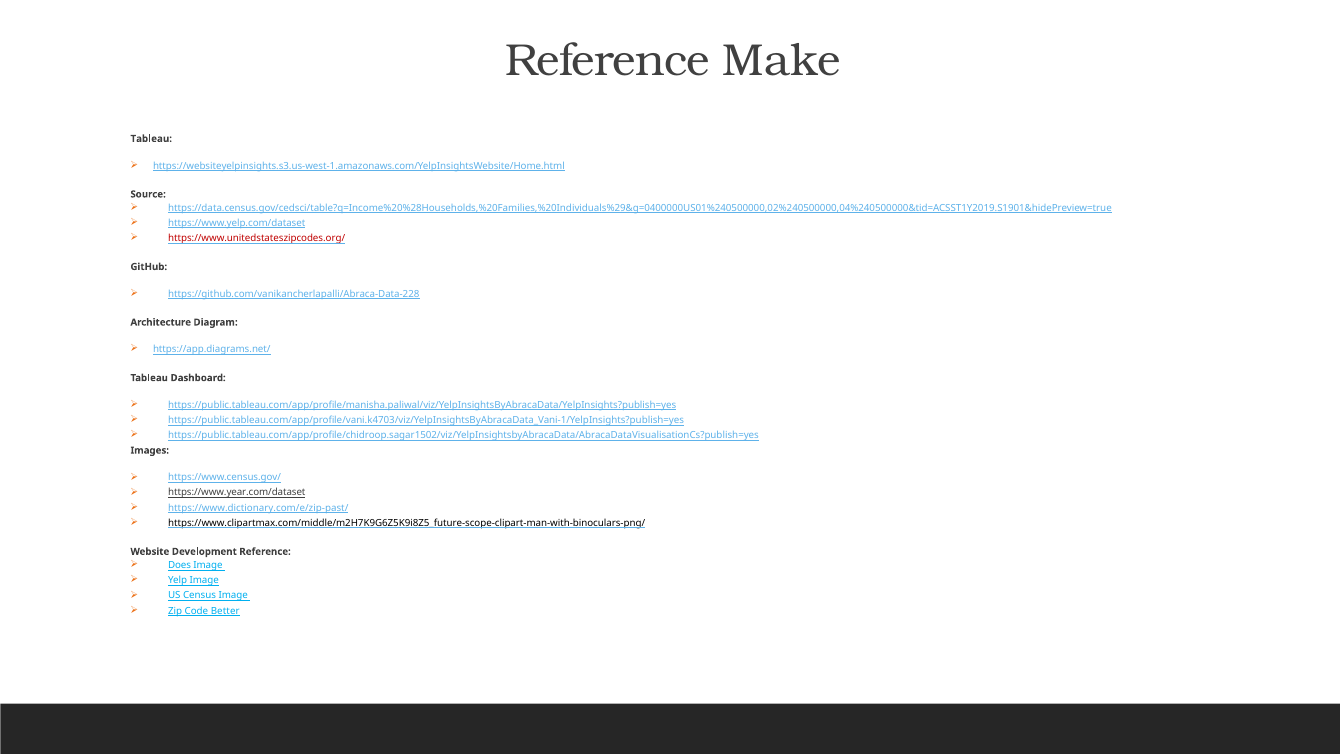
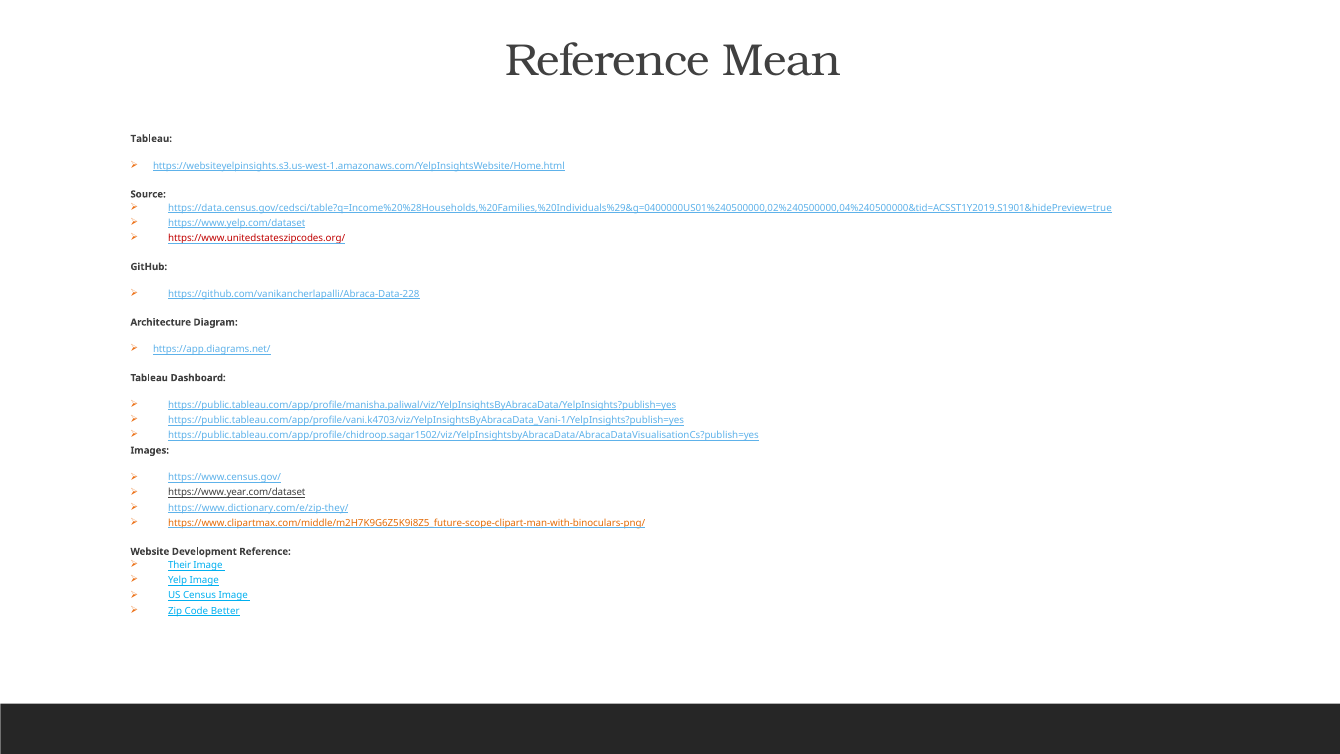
Make: Make -> Mean (782, 60)
https://www.dictionary.com/e/zip-past/: https://www.dictionary.com/e/zip-past/ -> https://www.dictionary.com/e/zip-they/ (258, 508)
https://www.clipartmax.com/middle/m2H7K9G6Z5K9i8Z5_future-scope-clipart-man-with-binoculars-png/ colour: black -> orange (407, 523)
Does: Does -> Their (180, 565)
